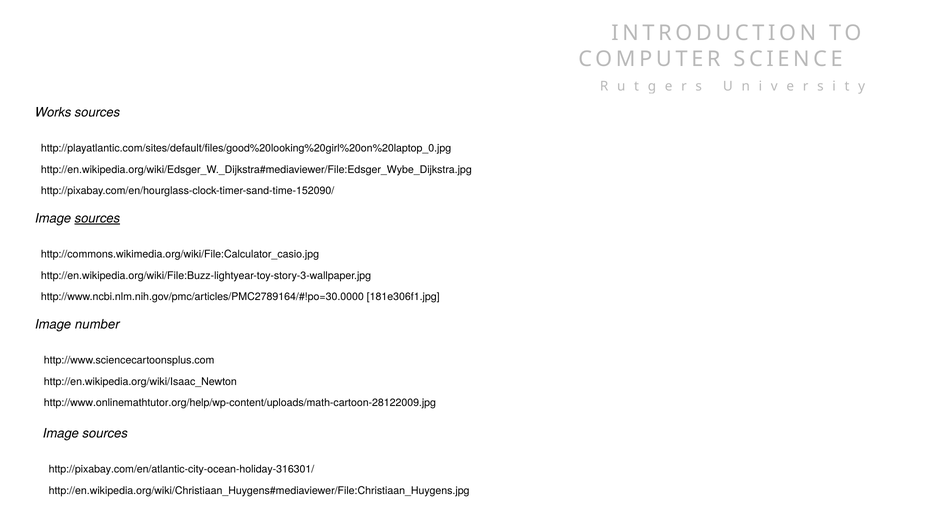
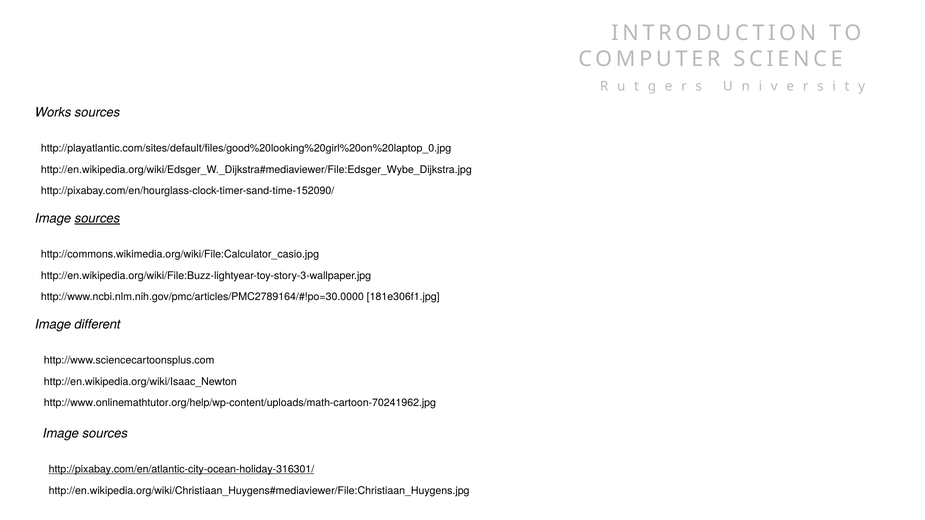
number: number -> different (97, 325)
http://www.onlinemathtutor.org/help/wp-content/uploads/math-cartoon-28122009.jpg: http://www.onlinemathtutor.org/help/wp-content/uploads/math-cartoon-28122009.jpg -> http://www.onlinemathtutor.org/help/wp-content/uploads/math-cartoon-70241962.jpg (240, 403)
http://pixabay.com/en/atlantic-city-ocean-holiday-316301/ underline: none -> present (181, 470)
